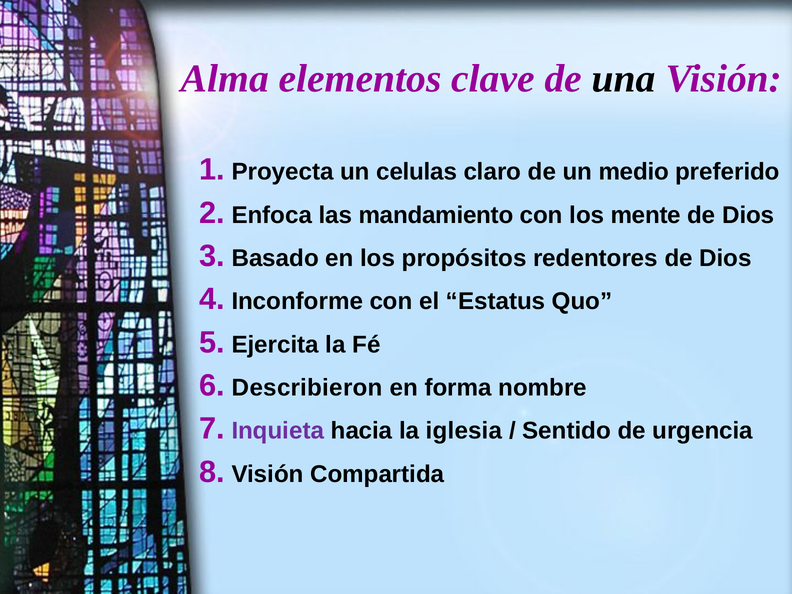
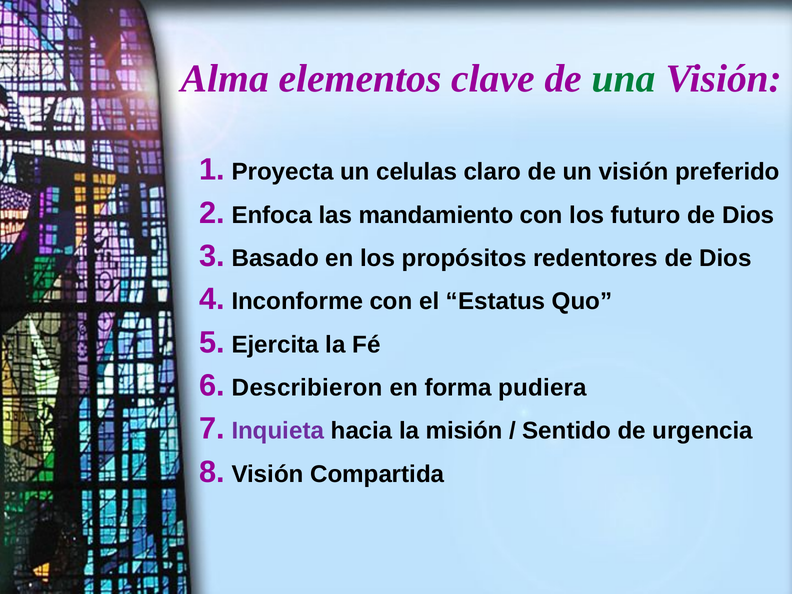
una colour: black -> green (624, 79)
un medio: medio -> visión (634, 172)
mente: mente -> futuro (646, 215)
nombre: nombre -> pudiera (543, 388)
iglesia: iglesia -> misión (464, 431)
